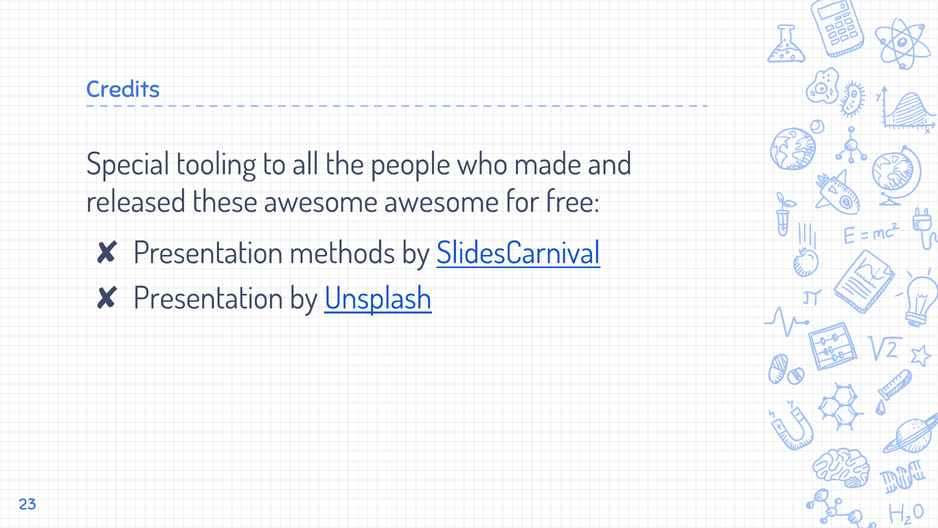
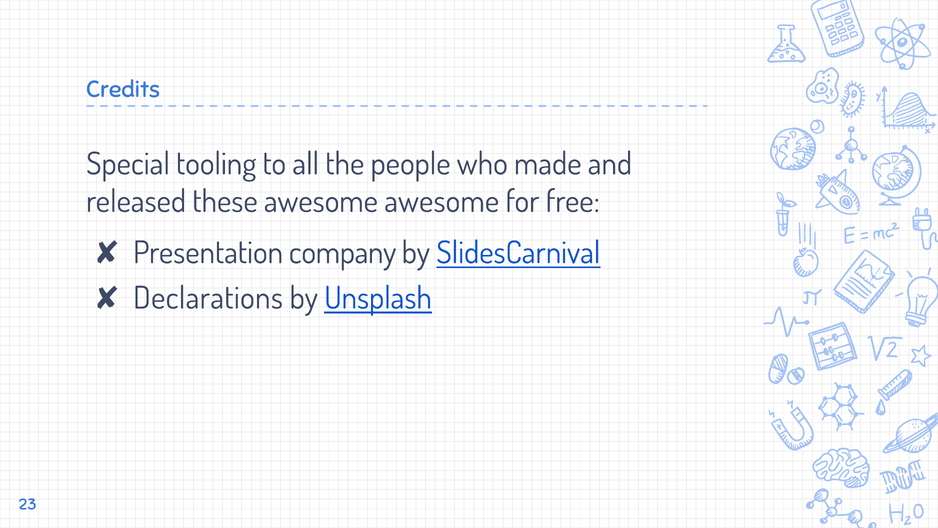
methods: methods -> company (343, 253)
Presentation: Presentation -> Declarations (208, 298)
